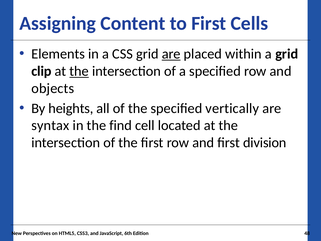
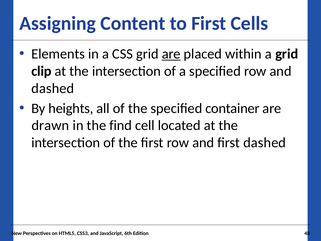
the underline: present -> none (79, 71)
objects: objects -> dashed (53, 88)
vertically: vertically -> container (232, 108)
syntax: syntax -> drawn (50, 125)
first division: division -> dashed (265, 142)
